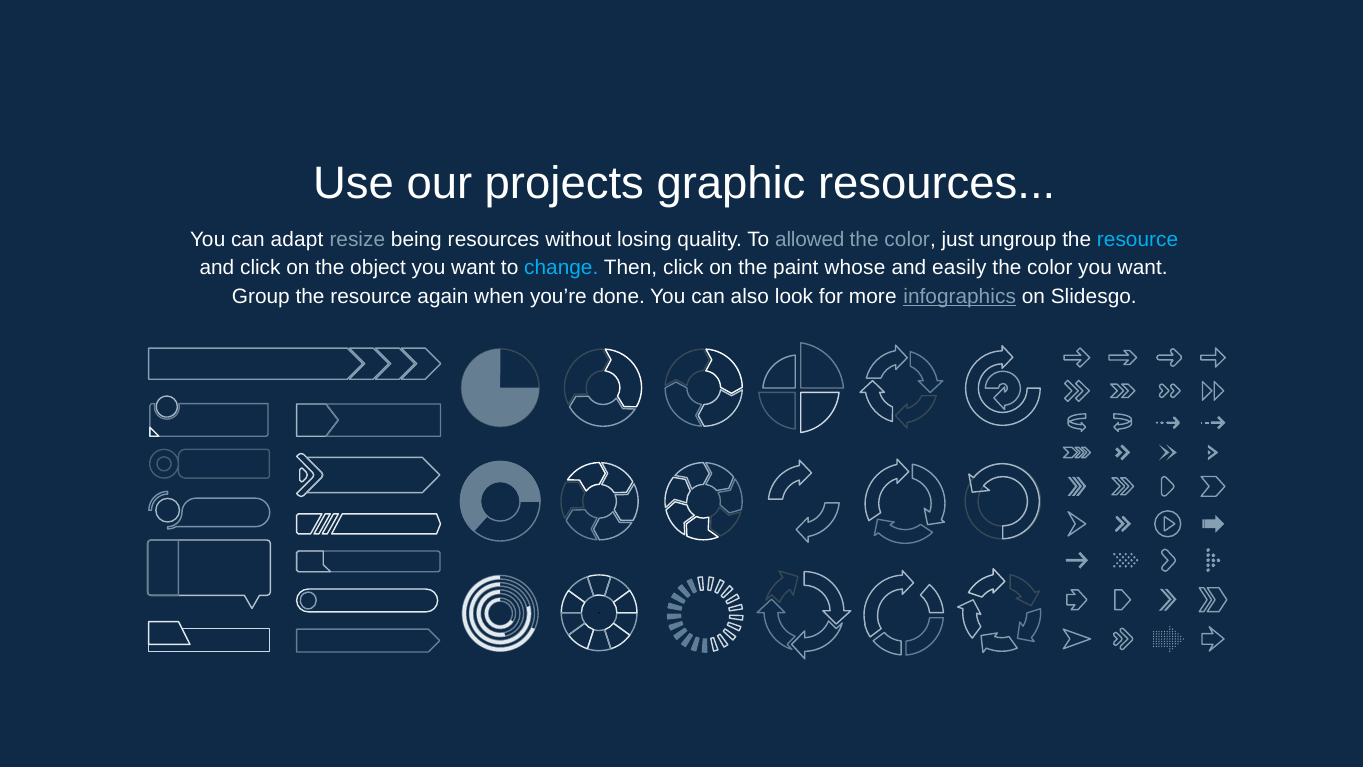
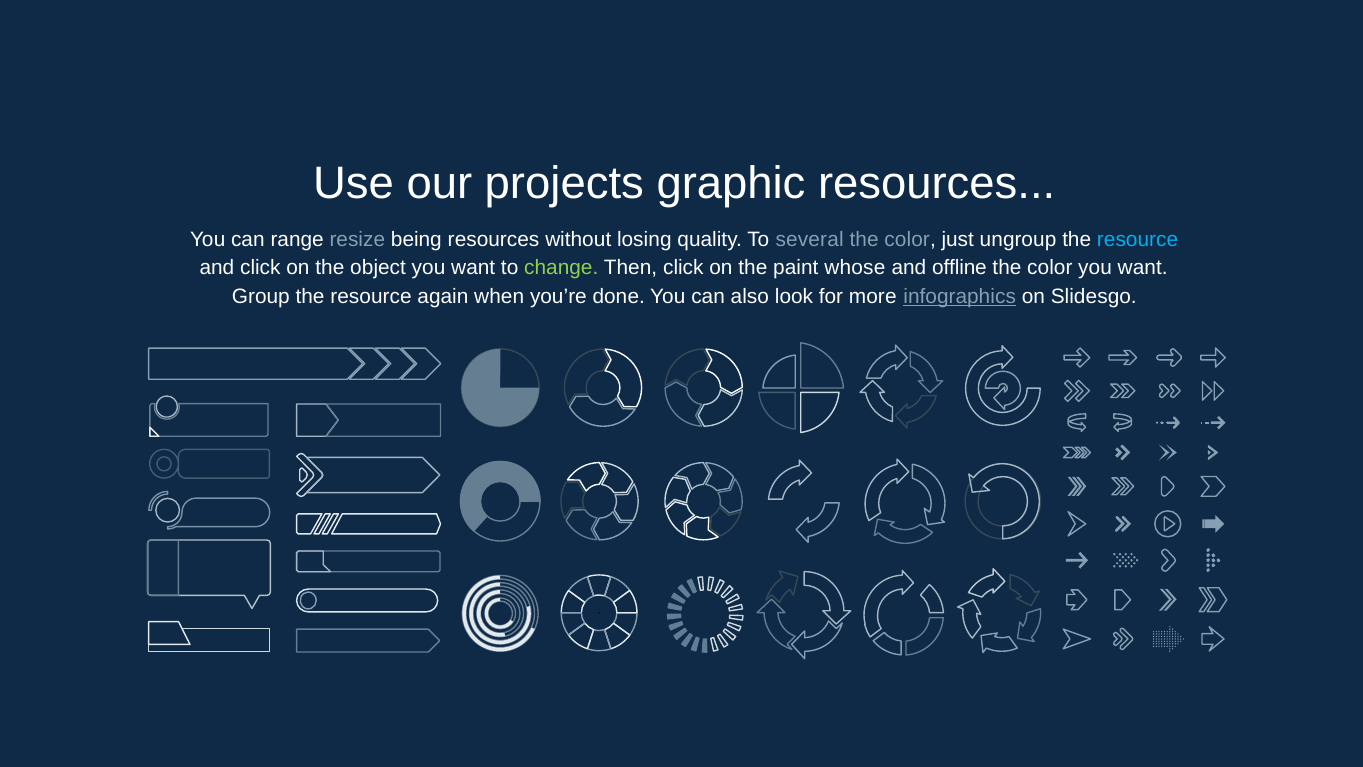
adapt: adapt -> range (297, 239)
allowed: allowed -> several (810, 239)
change colour: light blue -> light green (561, 268)
easily: easily -> offline (959, 268)
